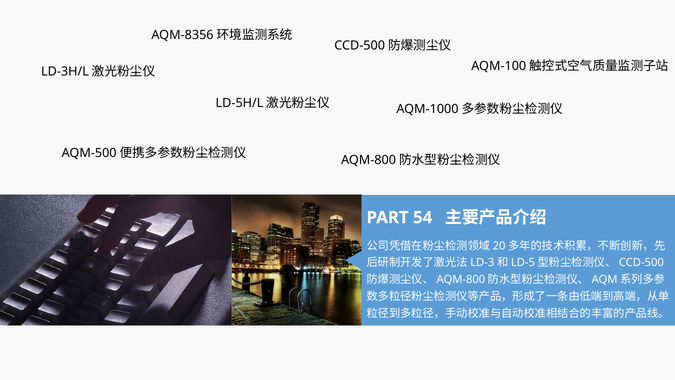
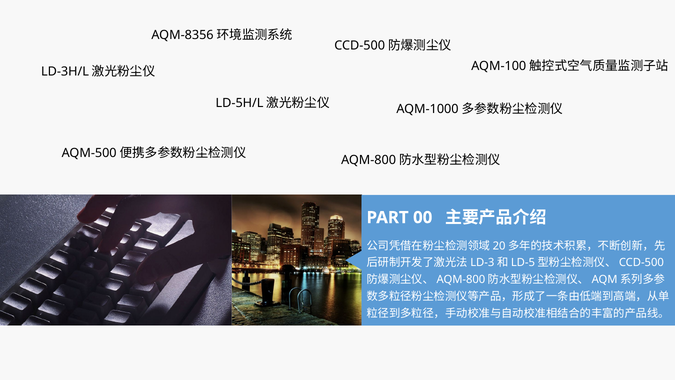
54: 54 -> 00 (423, 217)
